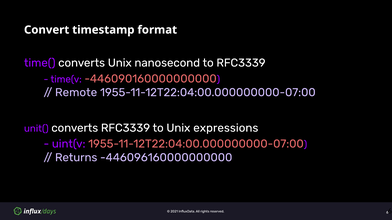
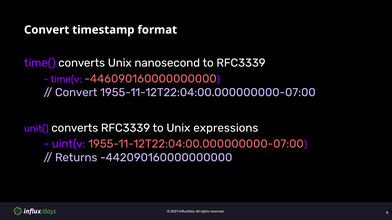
Remote: Remote -> Convert (76, 93)
-446096160000000000: -446096160000000000 -> -442090160000000000 (166, 158)
